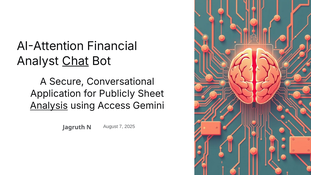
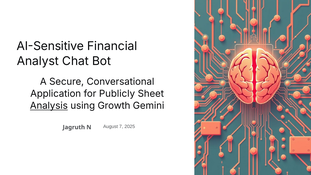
AI-Attention: AI-Attention -> AI-Sensitive (50, 46)
Chat underline: present -> none (76, 61)
Access: Access -> Growth (114, 106)
